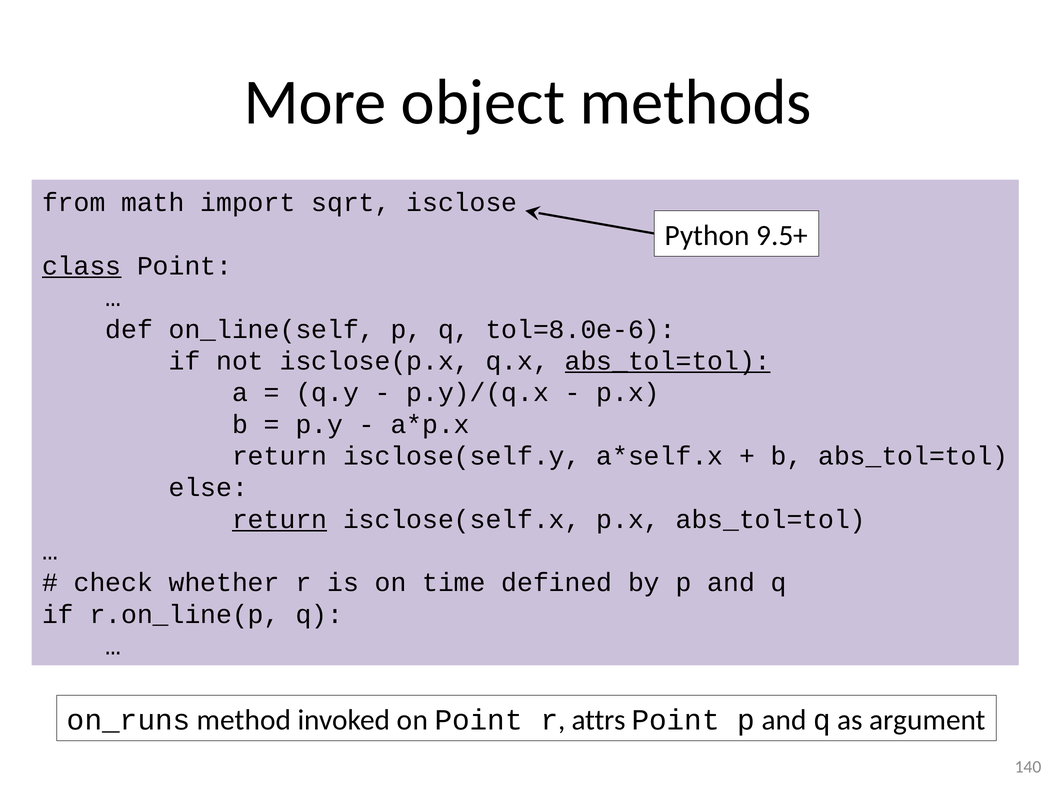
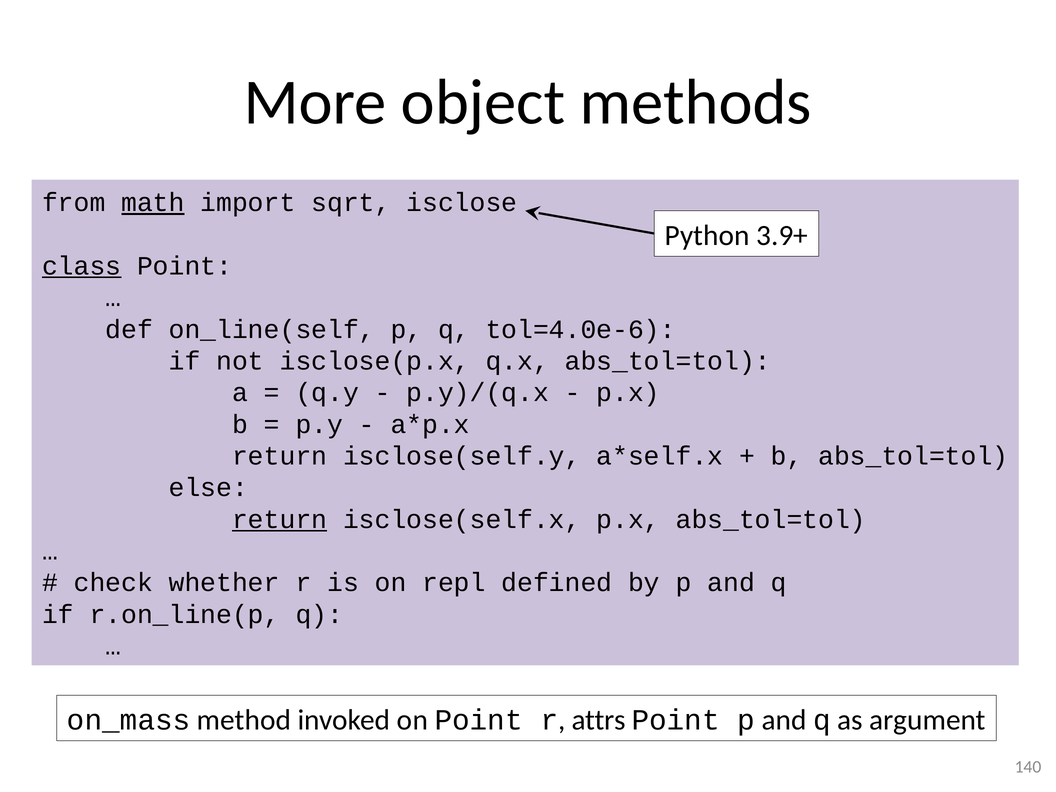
math underline: none -> present (153, 203)
9.5+: 9.5+ -> 3.9+ (782, 236)
tol=8.0e-6: tol=8.0e-6 -> tol=4.0e-6 (581, 329)
abs_tol=tol underline: present -> none (668, 361)
time: time -> repl (454, 583)
on_runs: on_runs -> on_mass (129, 720)
